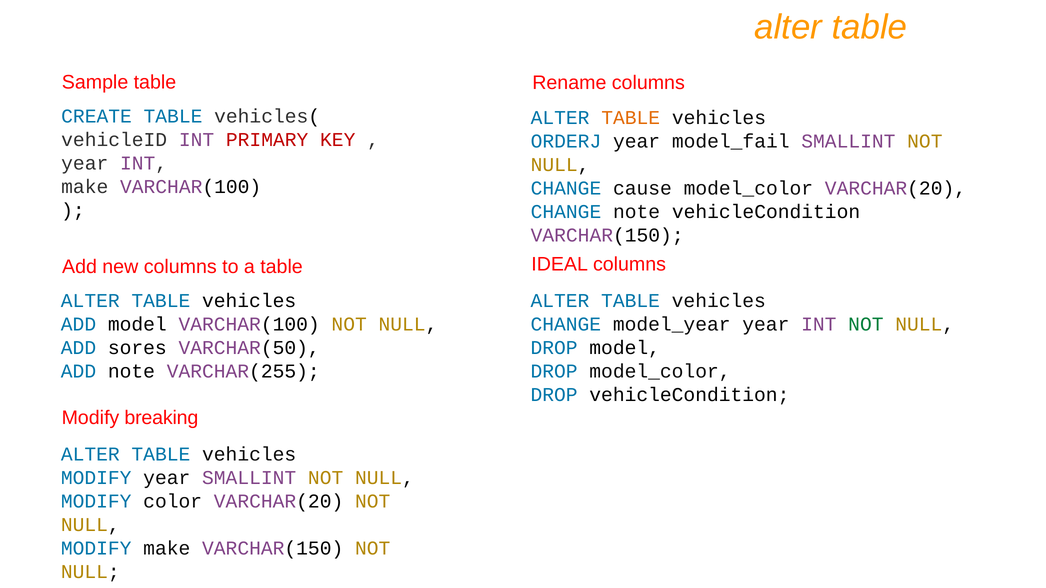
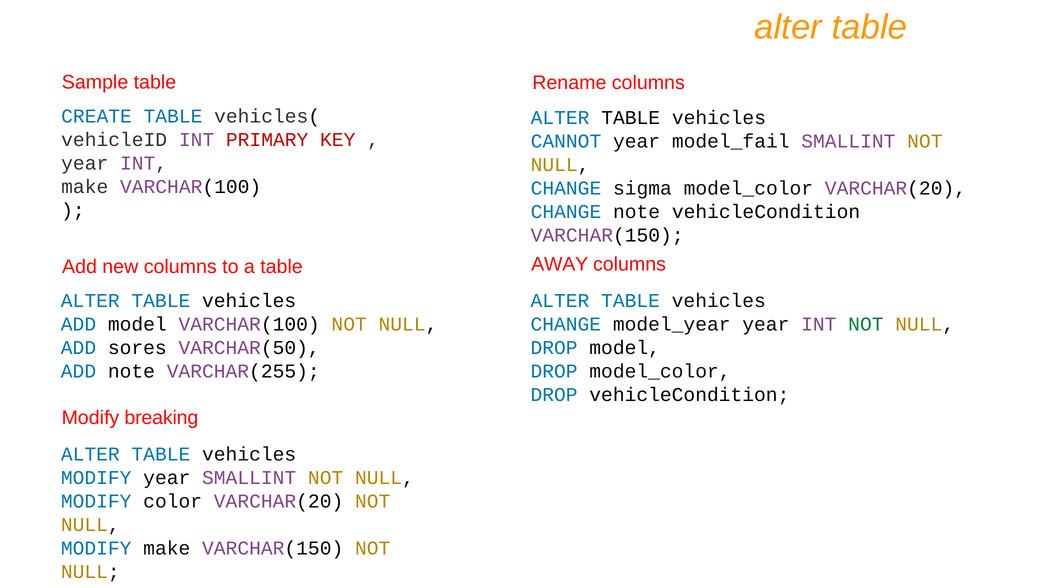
TABLE colour: orange -> black (631, 118)
ORDERJ: ORDERJ -> CANNOT (566, 141)
cause: cause -> sigma (642, 188)
IDEAL: IDEAL -> AWAY (560, 265)
